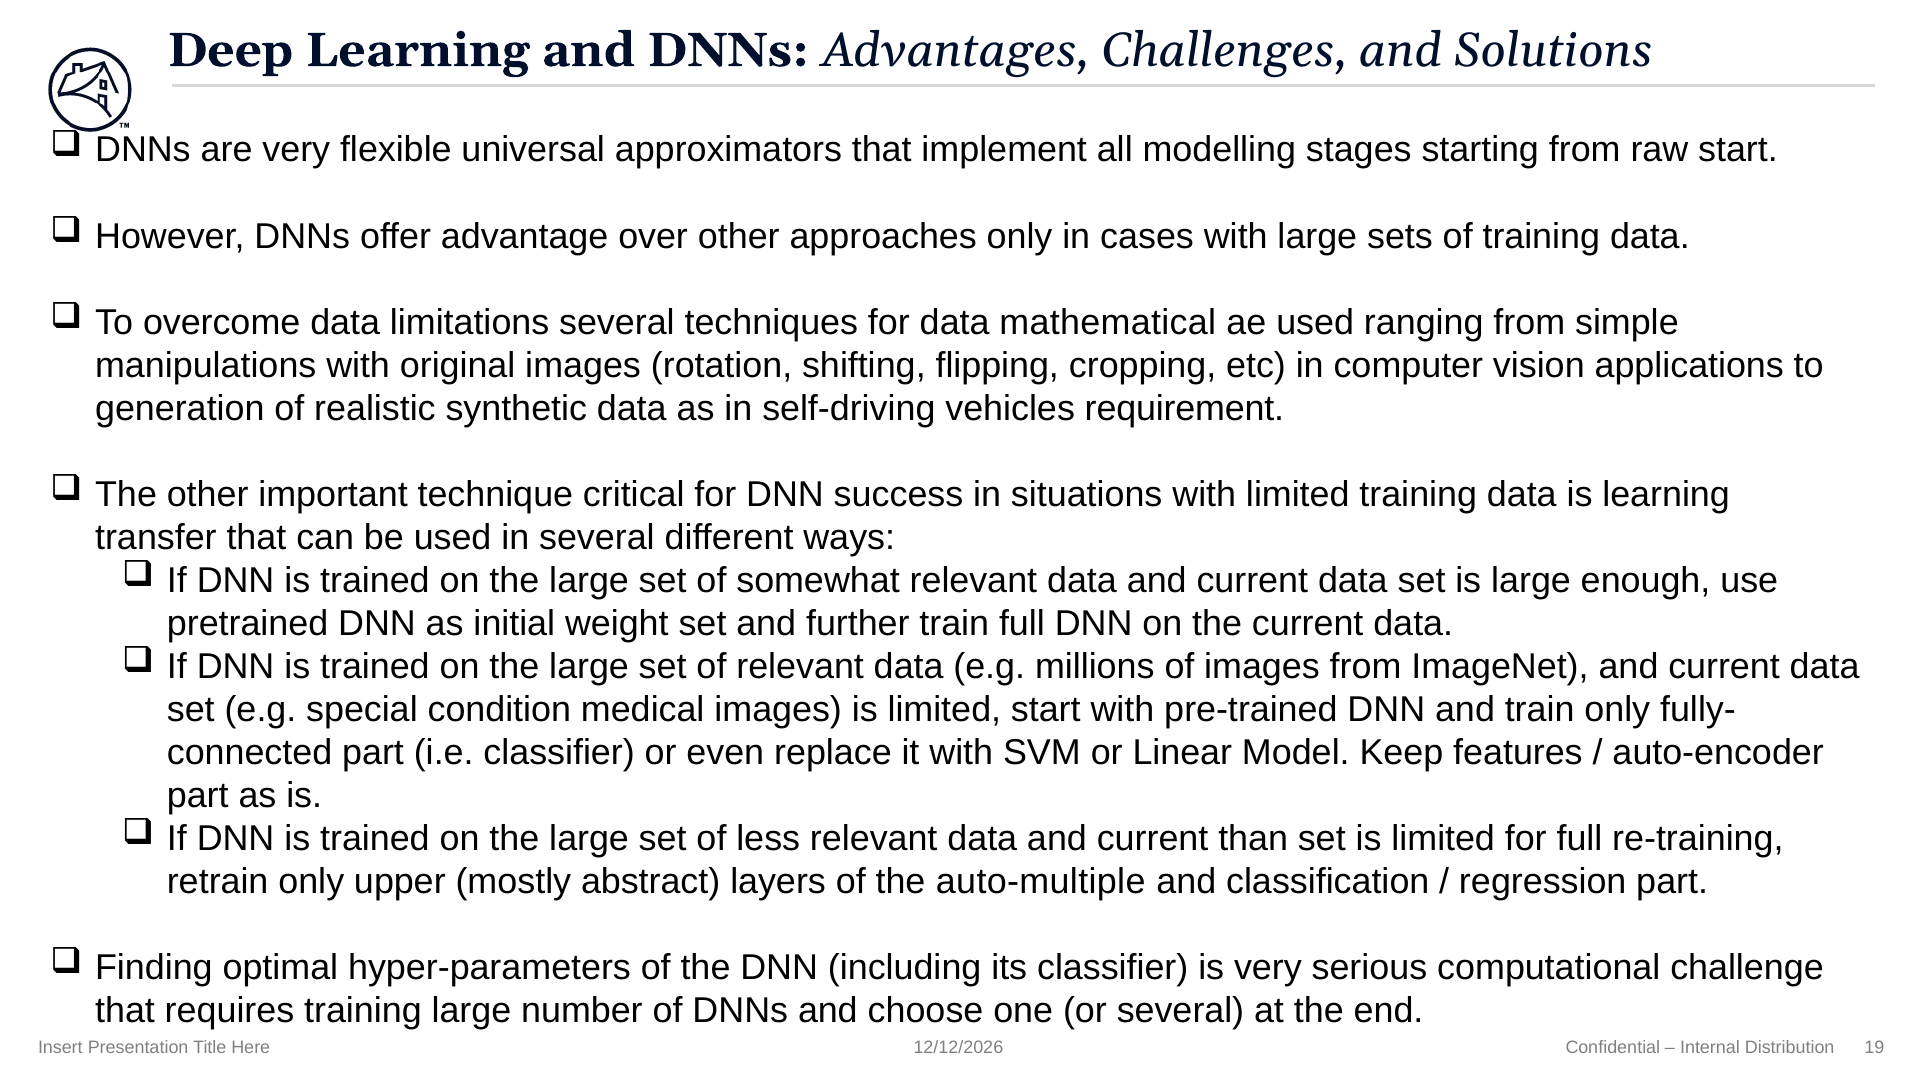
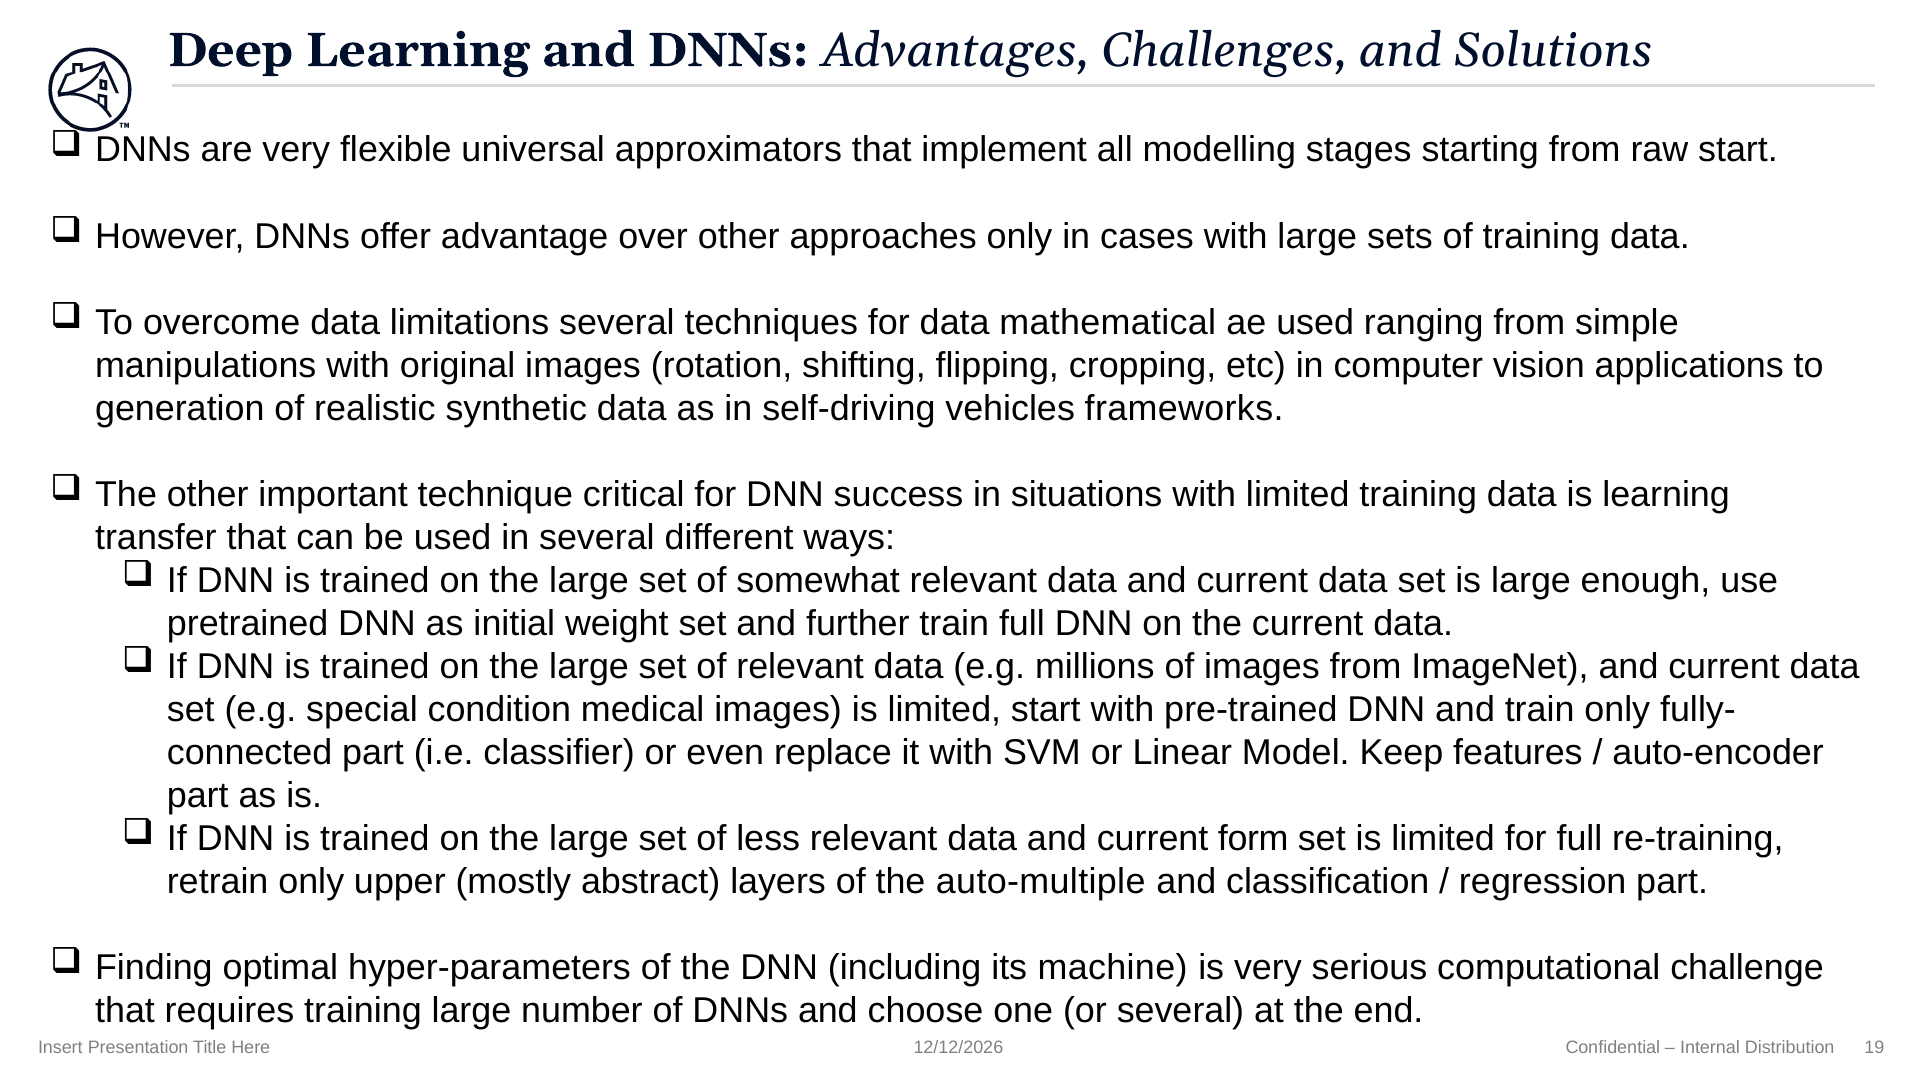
requirement: requirement -> frameworks (1184, 408)
than: than -> form (1253, 839)
its classifier: classifier -> machine (1113, 968)
